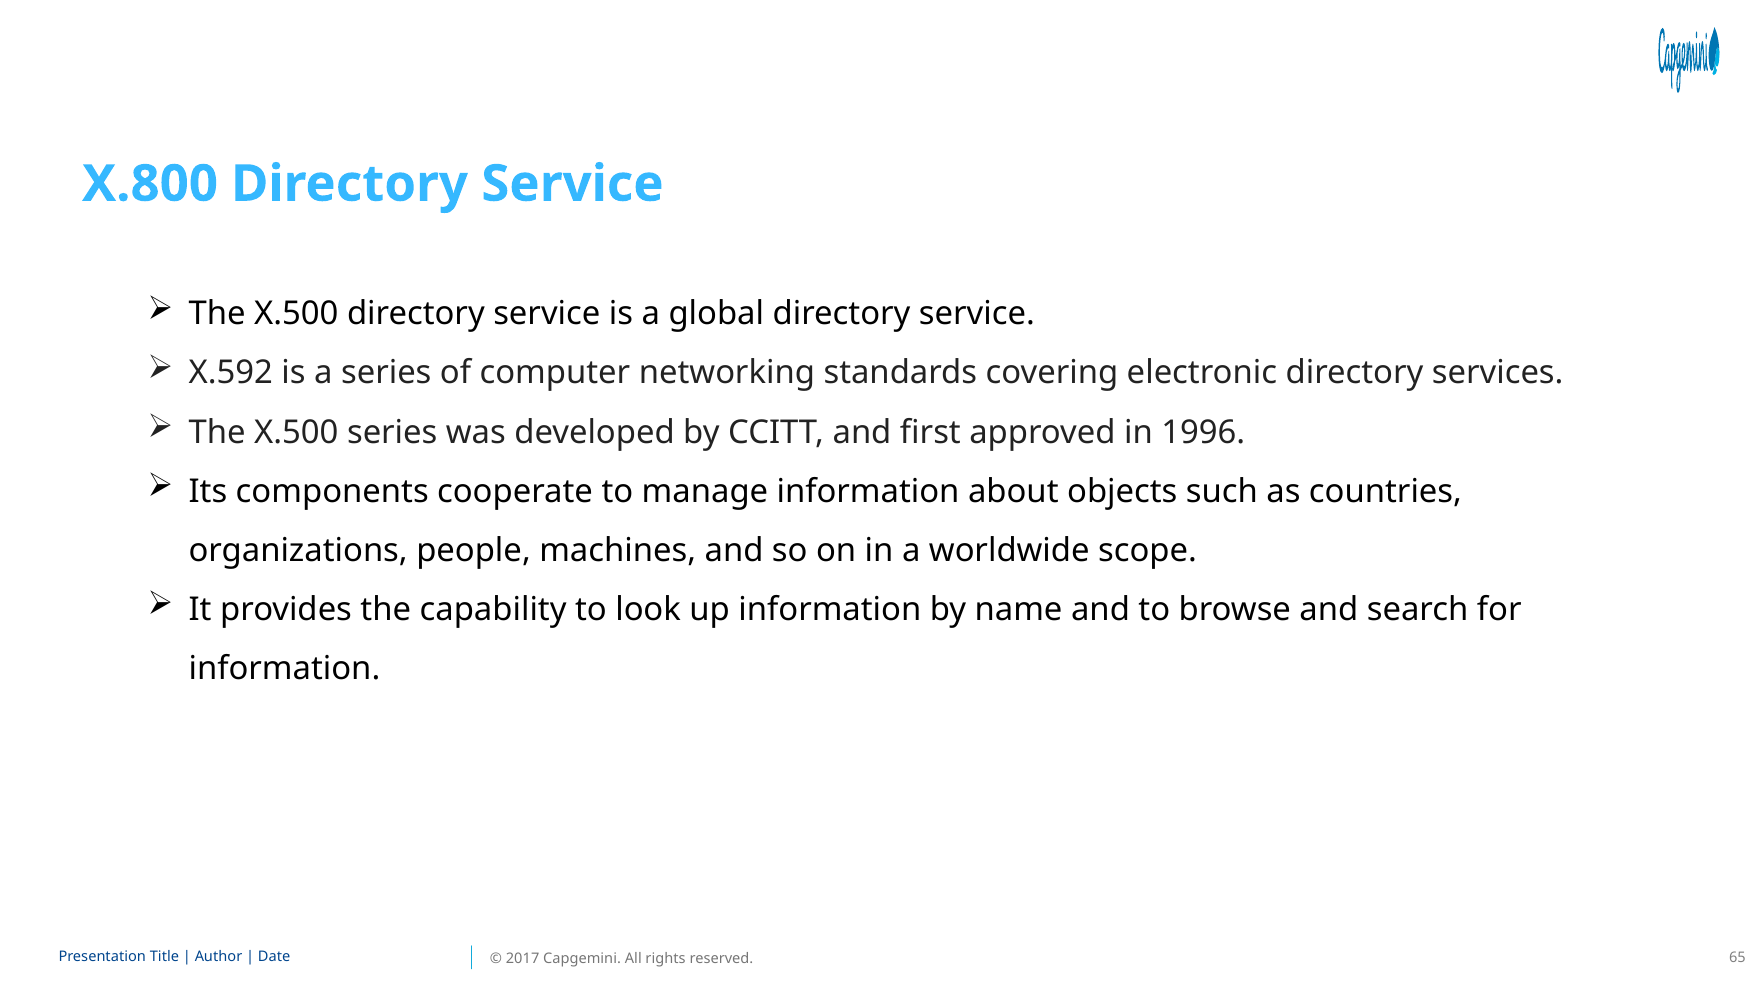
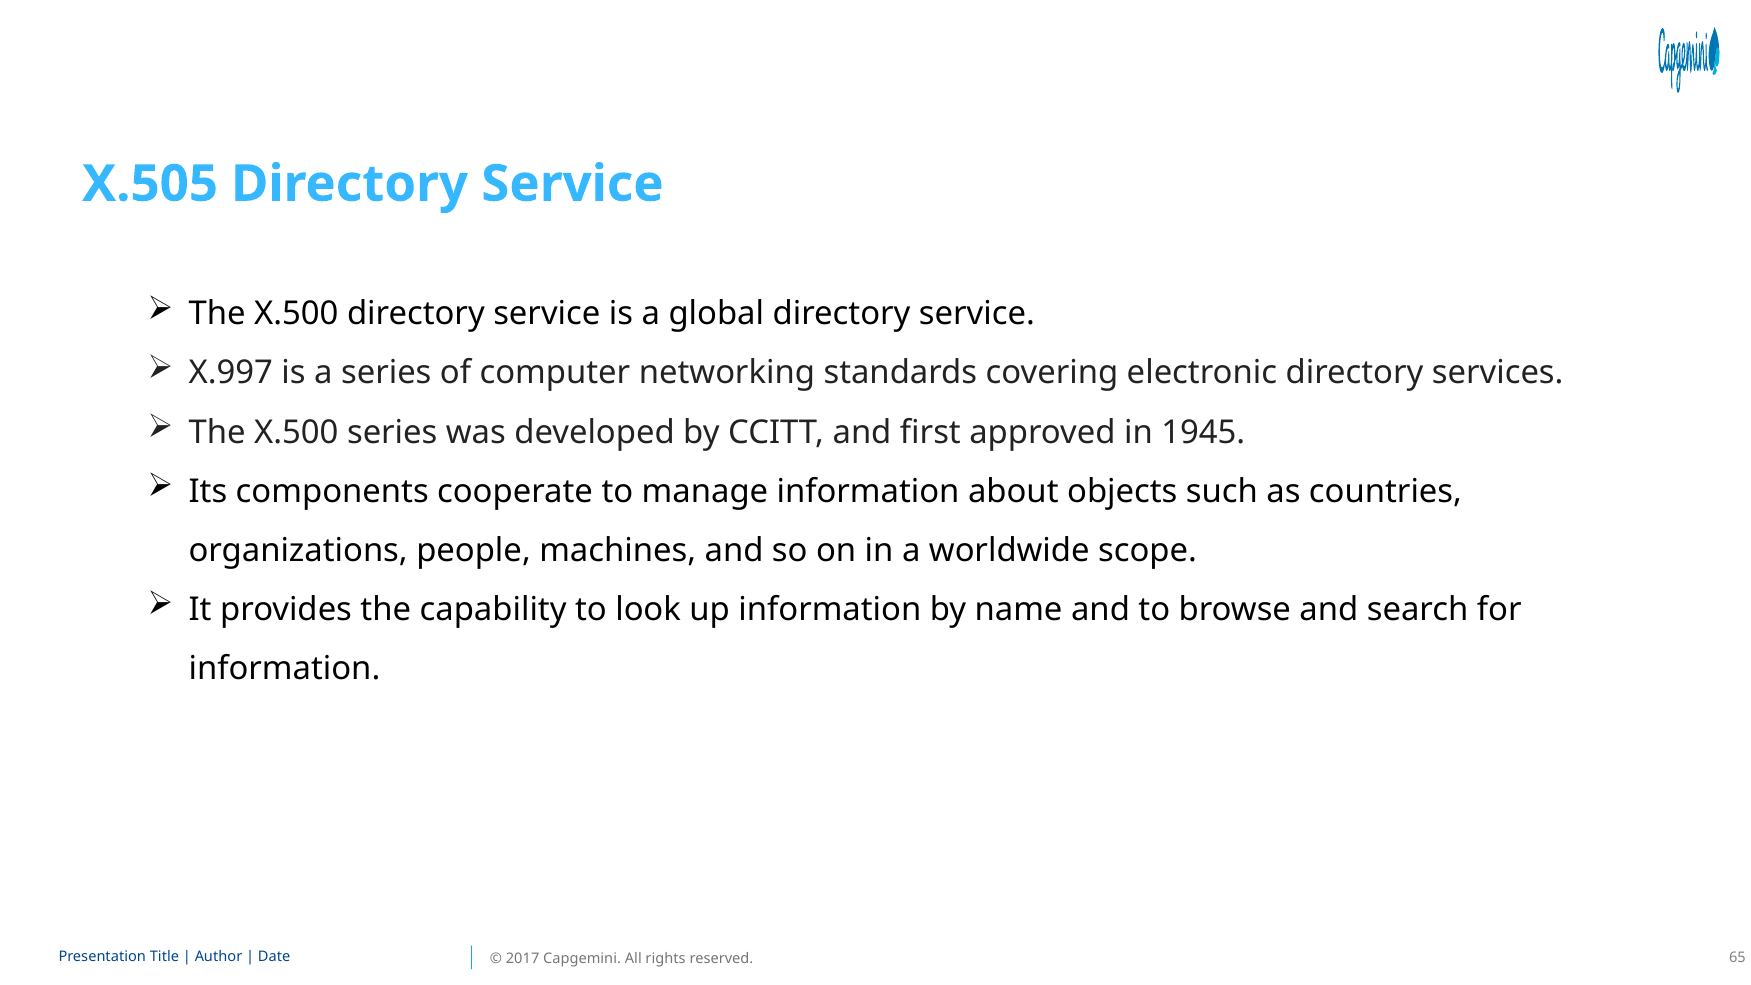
X.800: X.800 -> X.505 (150, 184)
X.592: X.592 -> X.997 (231, 373)
1996: 1996 -> 1945 (1203, 432)
